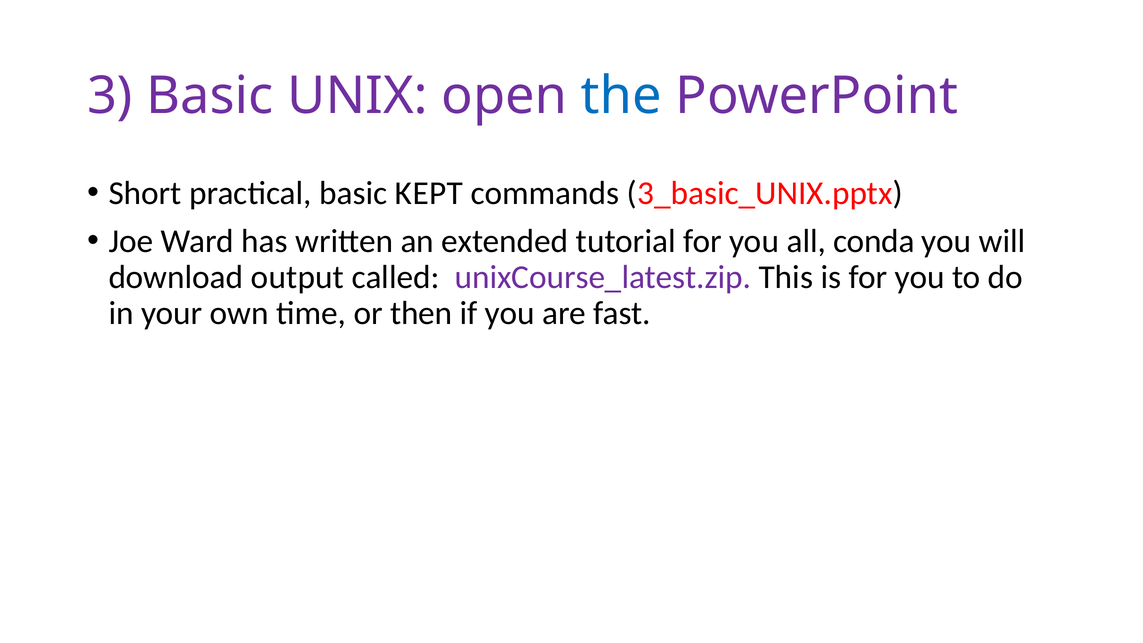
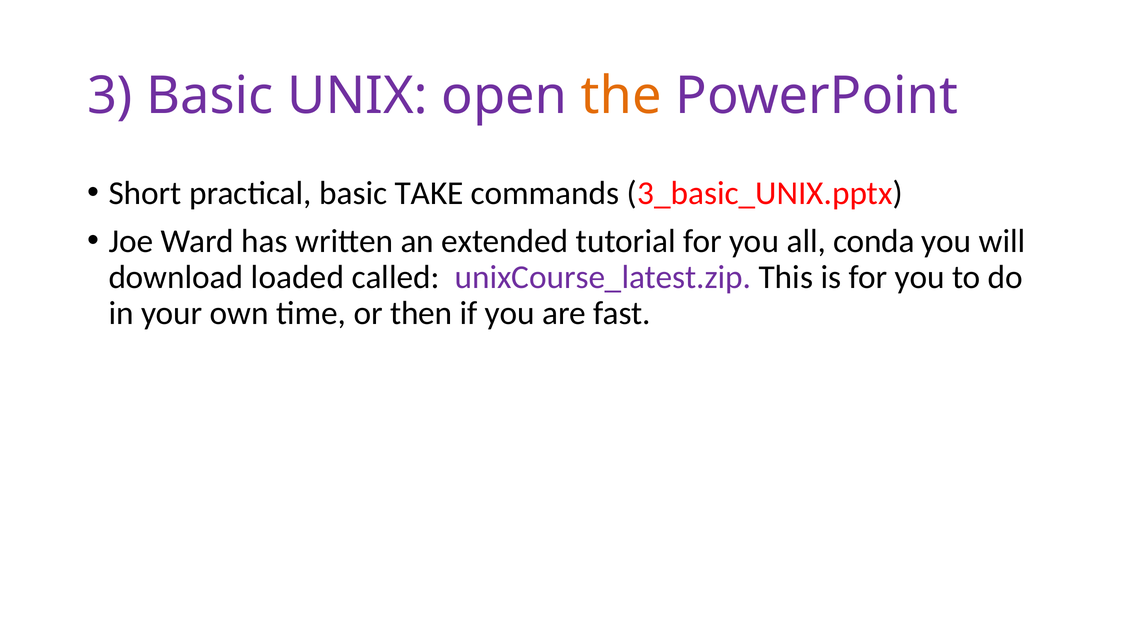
the colour: blue -> orange (621, 96)
KEPT: KEPT -> TAKE (429, 193)
output: output -> loaded (297, 277)
